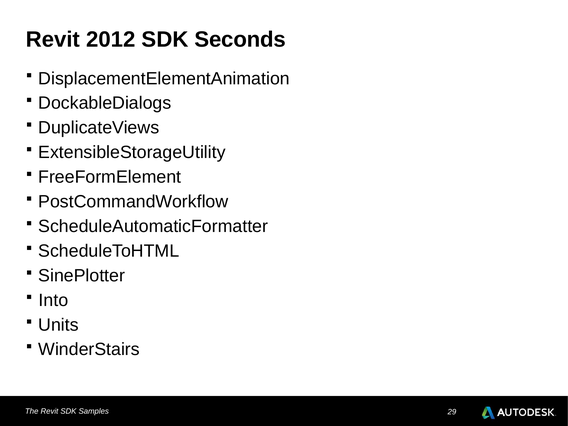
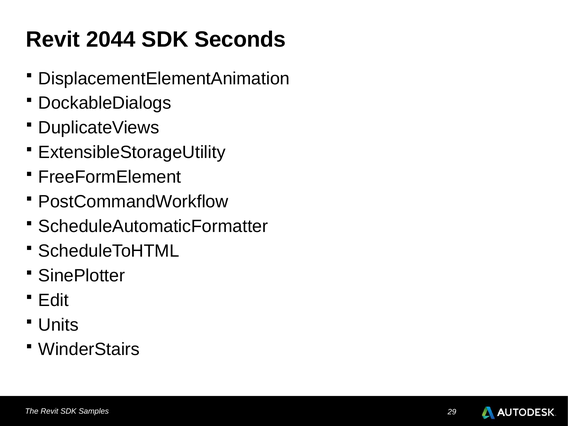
2012: 2012 -> 2044 (111, 39)
Into: Into -> Edit (54, 300)
